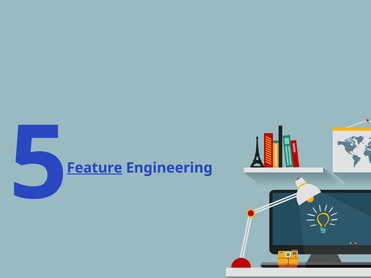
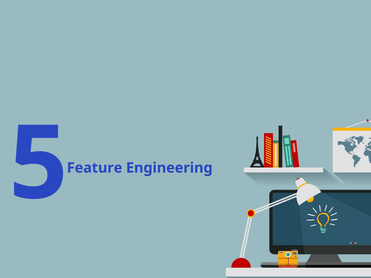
Feature underline: present -> none (95, 168)
